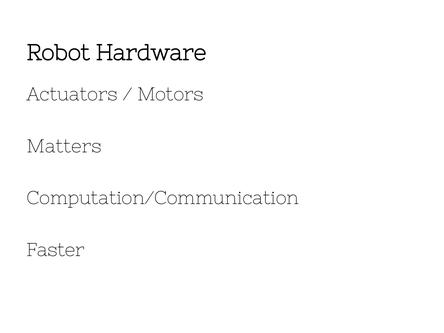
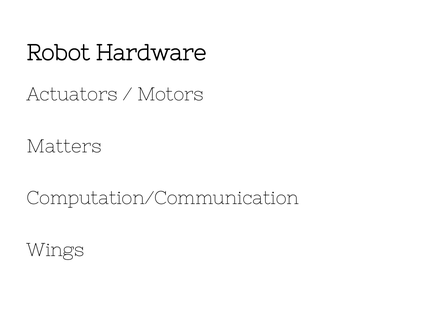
Faster: Faster -> Wings (55, 250)
